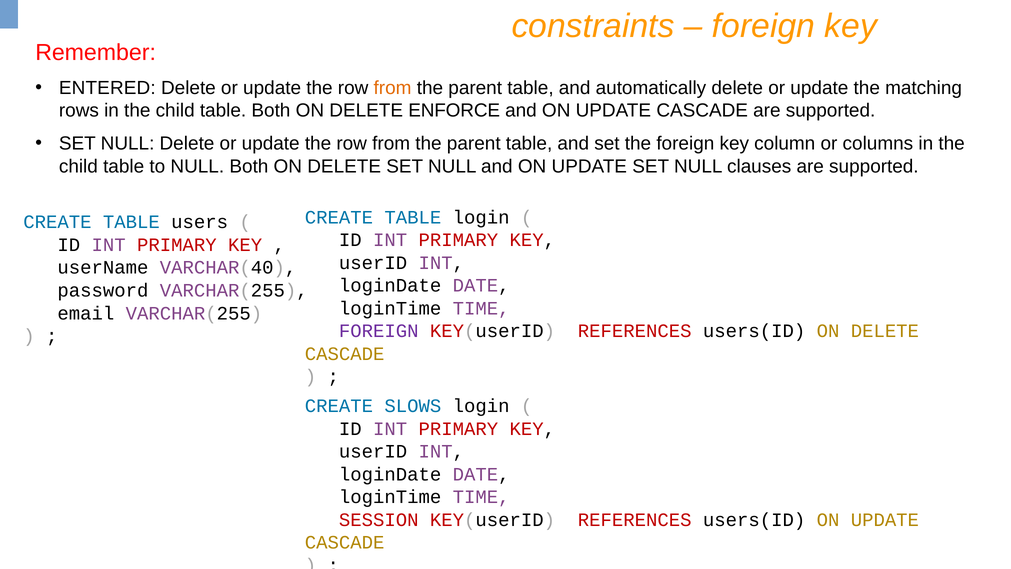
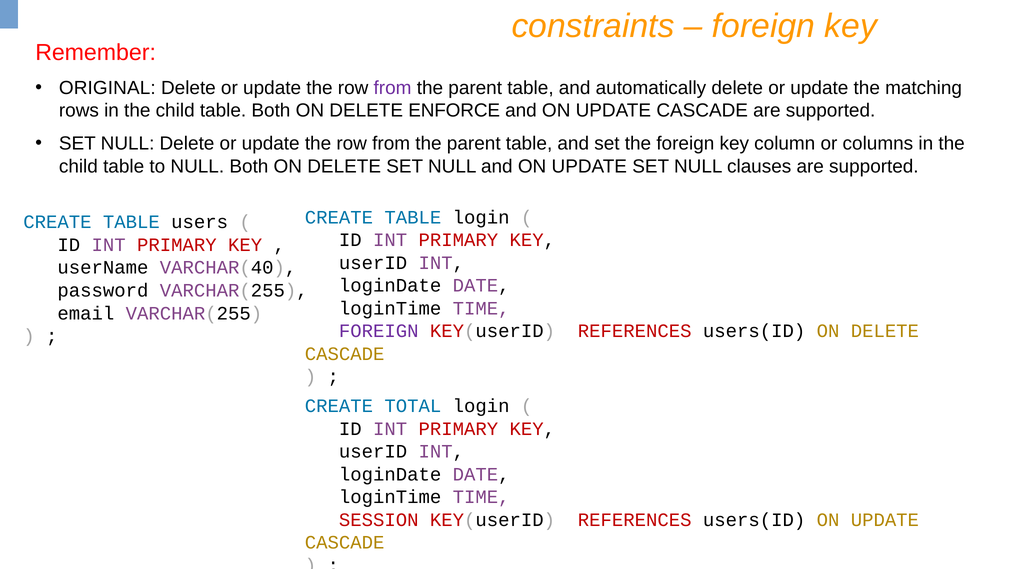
ENTERED: ENTERED -> ORIGINAL (107, 88)
from colour: orange -> purple (393, 88)
SLOWS: SLOWS -> TOTAL (413, 406)
